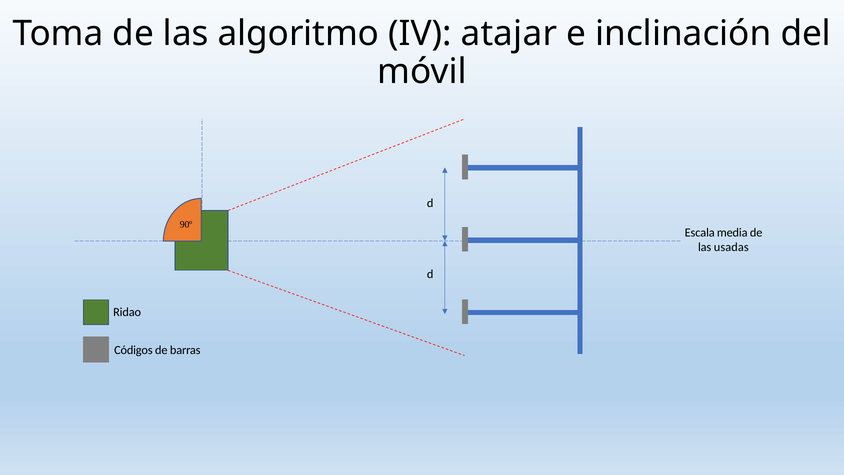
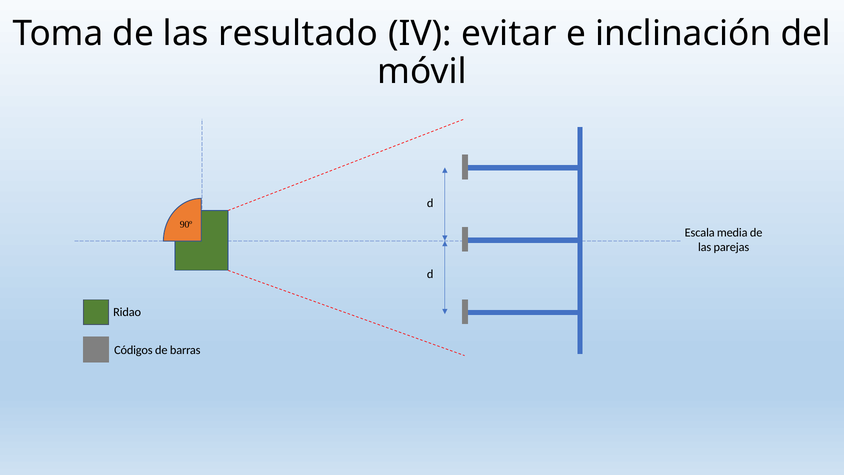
algoritmo: algoritmo -> resultado (298, 34)
atajar: atajar -> evitar (509, 34)
usadas: usadas -> parejas (731, 247)
